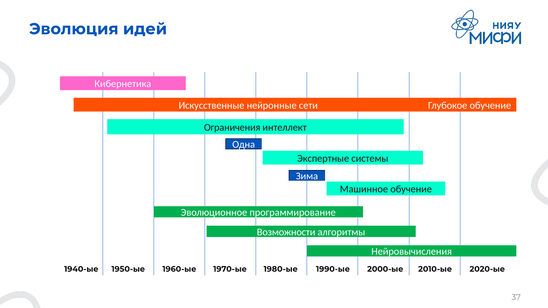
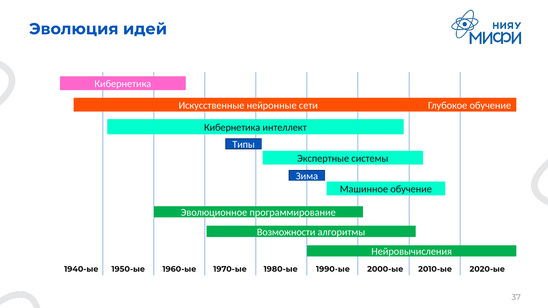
Ограничения: Ограничения -> Кибернетика (232, 128)
Одна: Одна -> Типы (244, 145)
